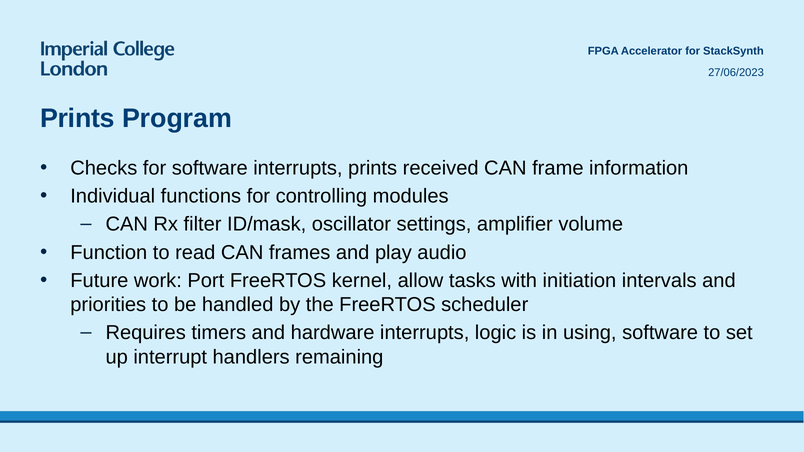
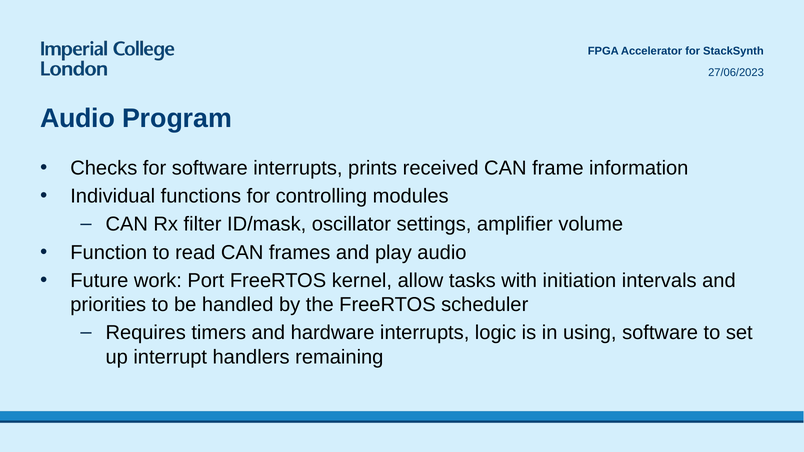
Prints: Prints -> Audio (78, 119)
